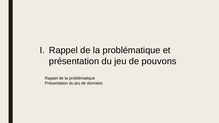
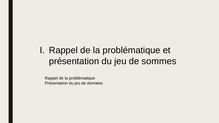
pouvons: pouvons -> sommes (159, 61)
